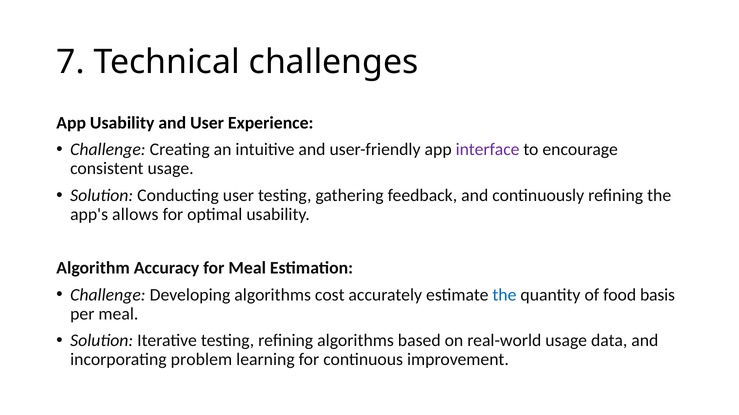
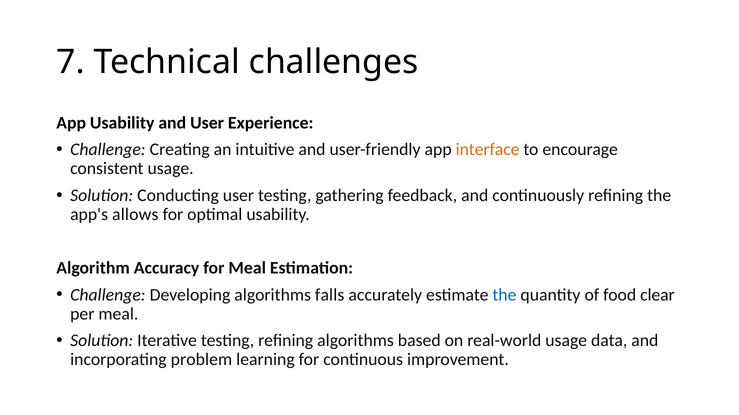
interface colour: purple -> orange (488, 150)
cost: cost -> falls (330, 295)
basis: basis -> clear (657, 295)
